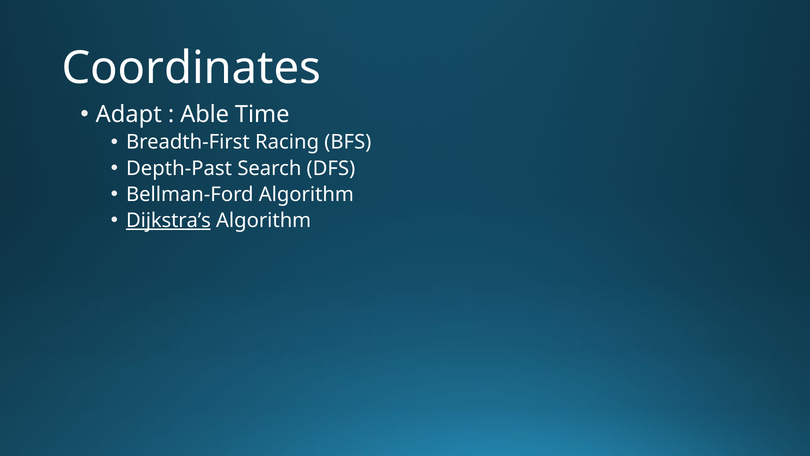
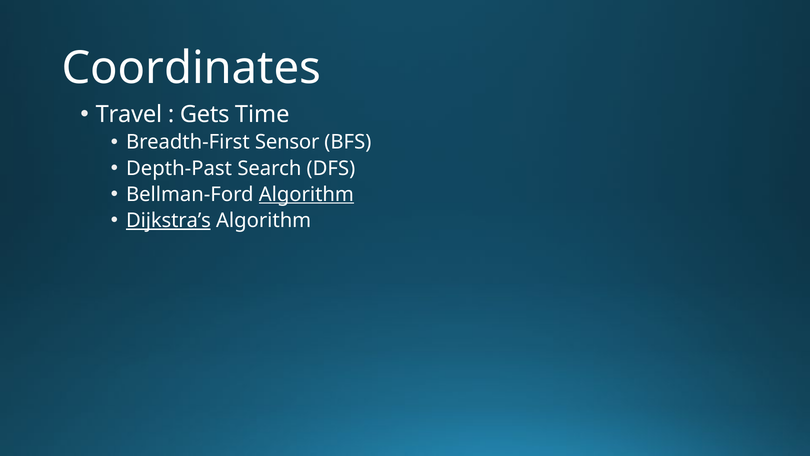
Adapt: Adapt -> Travel (129, 114)
Able: Able -> Gets (205, 114)
Racing: Racing -> Sensor (287, 142)
Algorithm underline: none -> present (306, 194)
